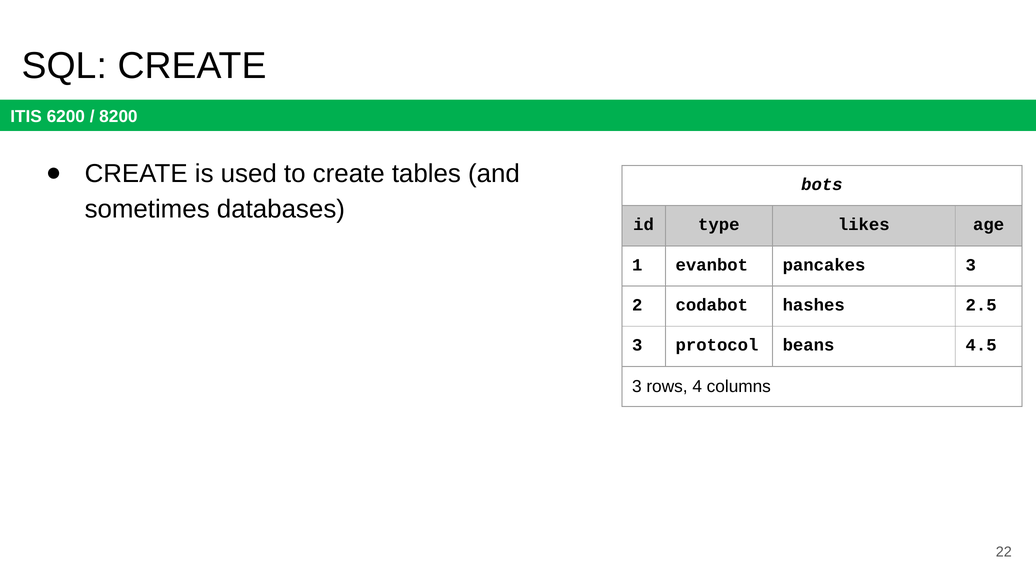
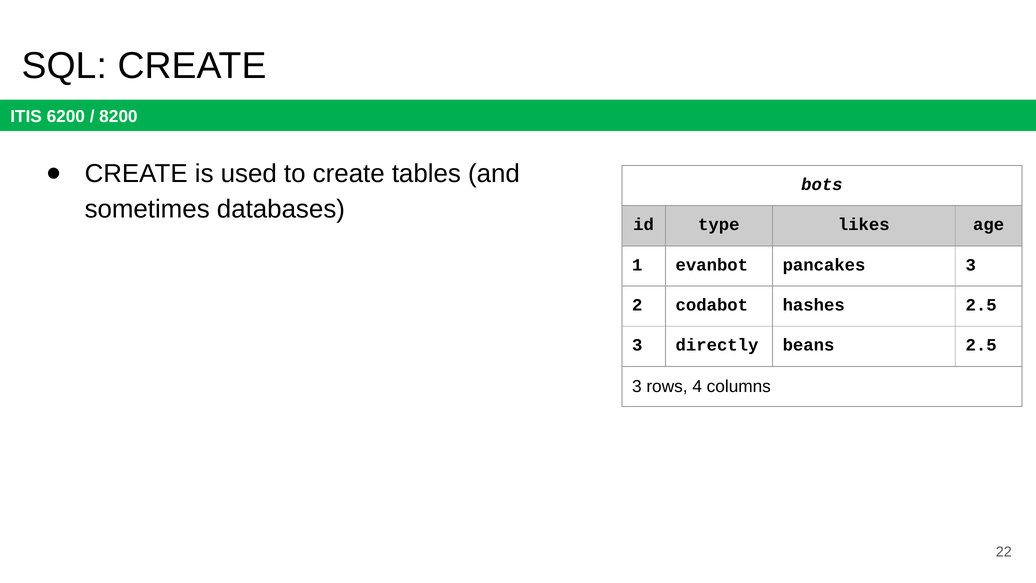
protocol: protocol -> directly (717, 345)
beans 4.5: 4.5 -> 2.5 (981, 345)
